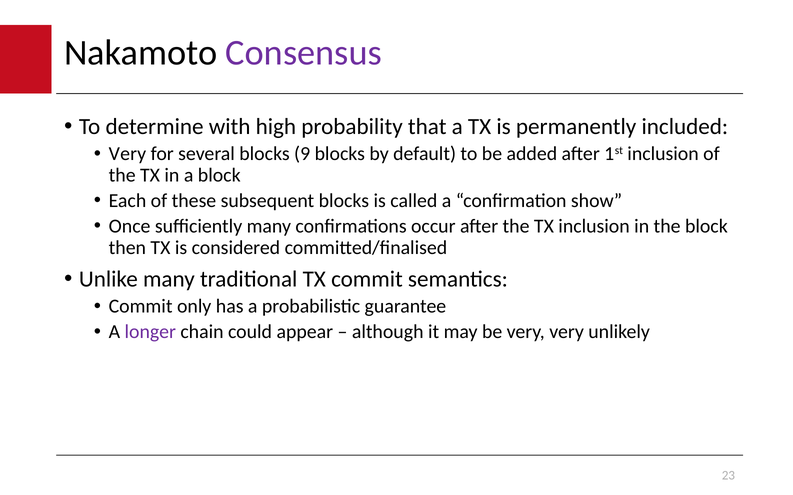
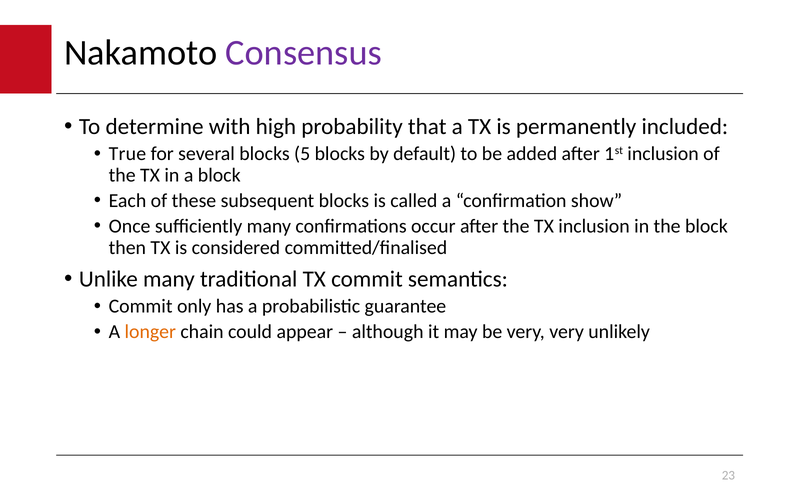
Very: Very -> True (127, 154)
9: 9 -> 5 (302, 154)
longer colour: purple -> orange (150, 332)
